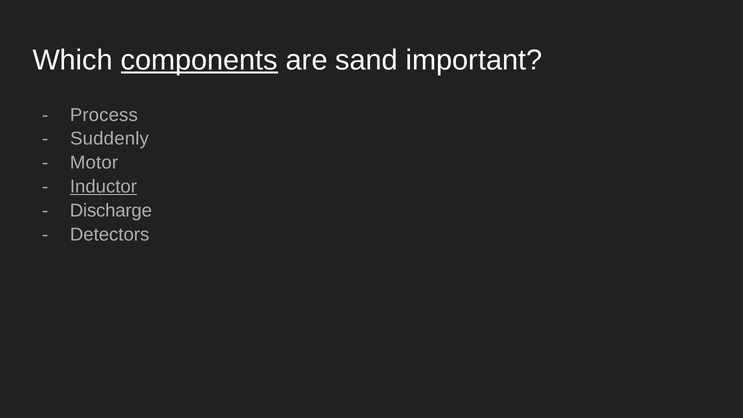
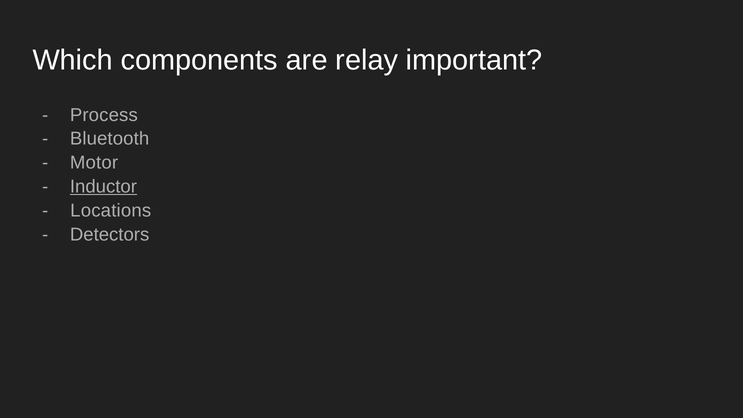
components underline: present -> none (199, 60)
sand: sand -> relay (367, 60)
Suddenly: Suddenly -> Bluetooth (110, 139)
Discharge: Discharge -> Locations (111, 210)
